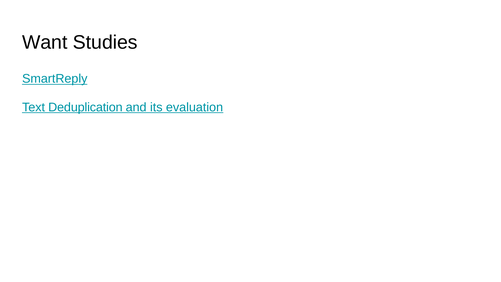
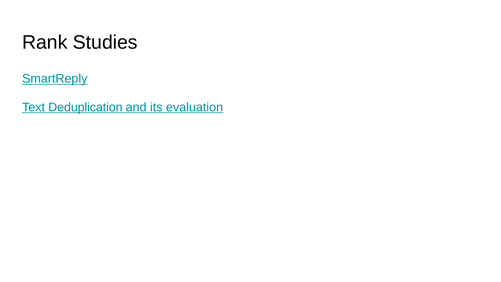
Want: Want -> Rank (45, 42)
